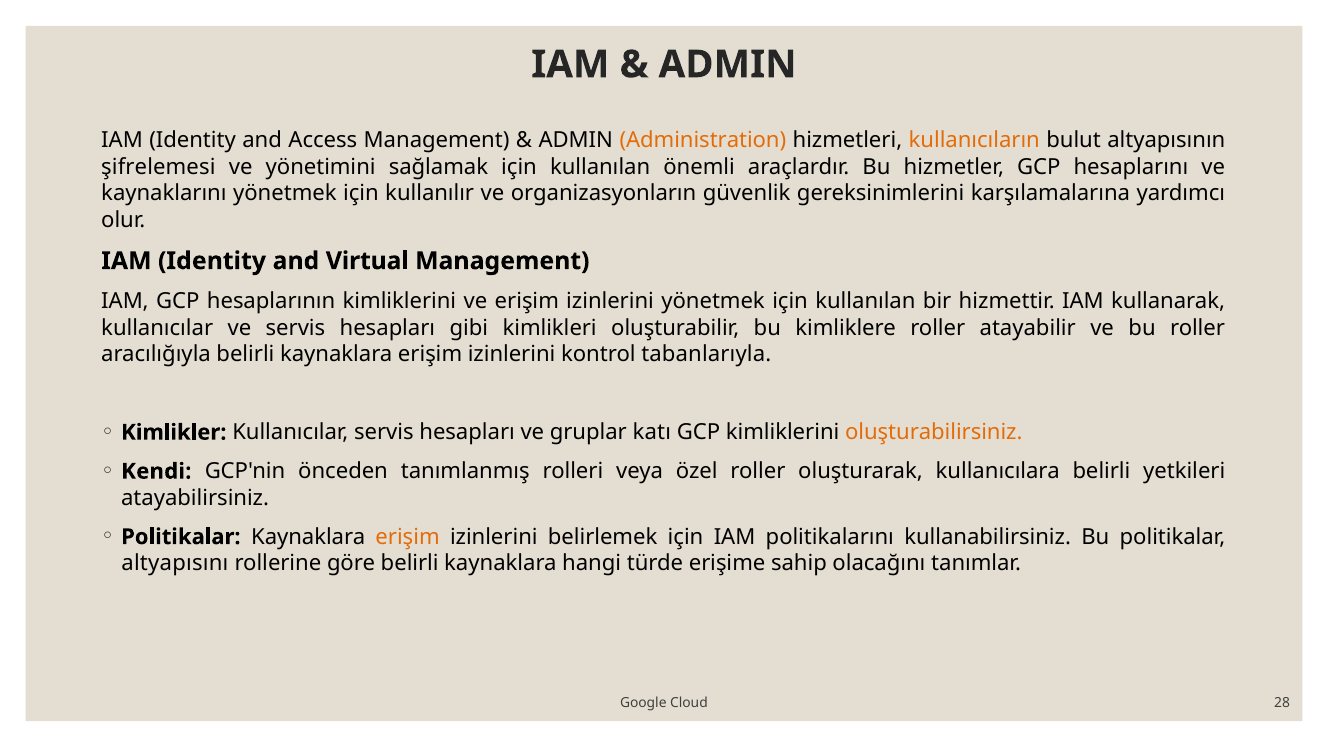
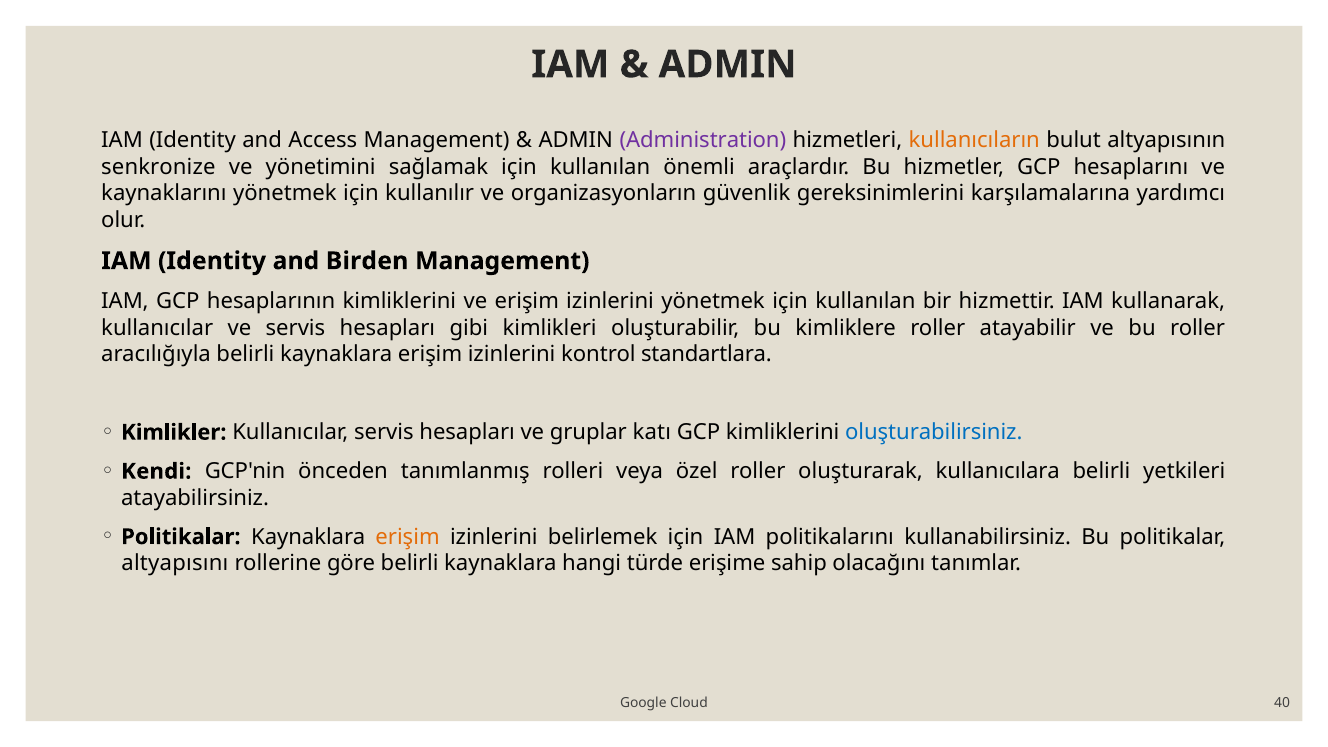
Administration colour: orange -> purple (703, 141)
şifrelemesi: şifrelemesi -> senkronize (158, 167)
Virtual: Virtual -> Birden (367, 261)
tabanlarıyla: tabanlarıyla -> standartlara (706, 354)
oluşturabilirsiniz colour: orange -> blue (934, 432)
28: 28 -> 40 (1282, 702)
